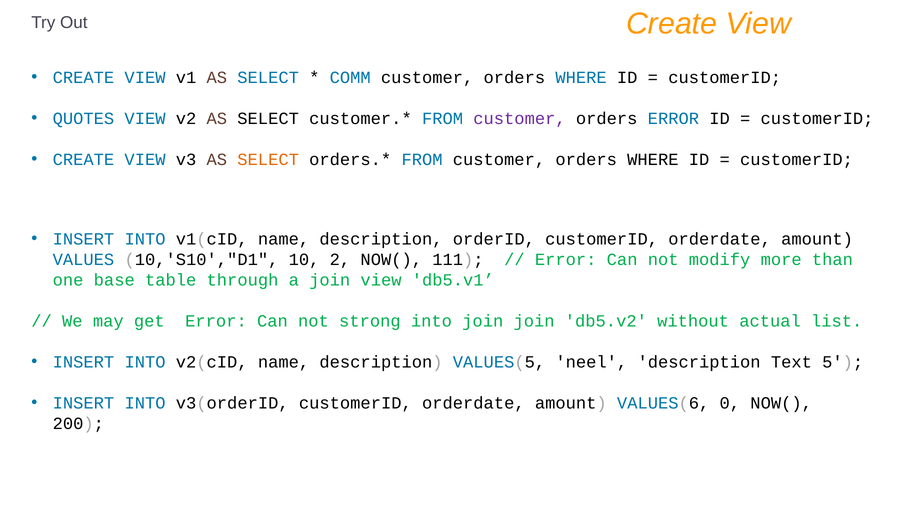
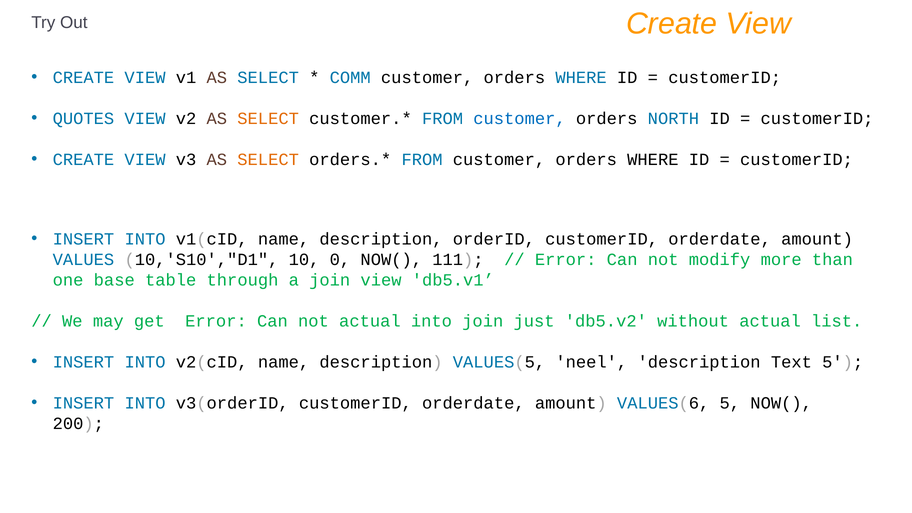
SELECT colour: black -> orange (268, 118)
customer colour: purple -> blue (519, 118)
orders ERROR: ERROR -> NORTH (673, 118)
2: 2 -> 0 (340, 259)
not strong: strong -> actual (370, 321)
join join: join -> just (534, 321)
VALUES(6 0: 0 -> 5 (730, 403)
